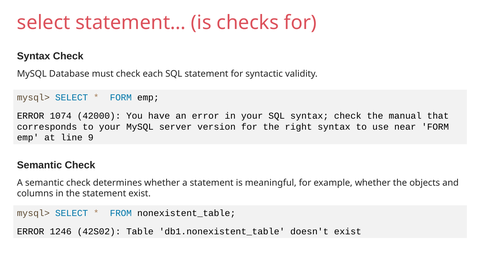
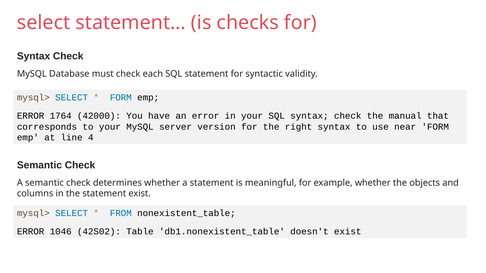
1074: 1074 -> 1764 (61, 116)
9: 9 -> 4 (91, 138)
1246: 1246 -> 1046 (61, 232)
